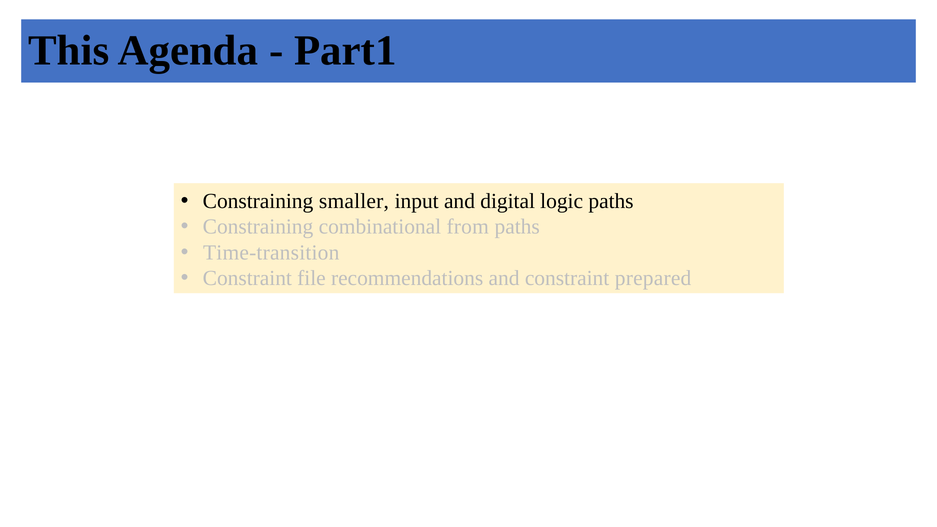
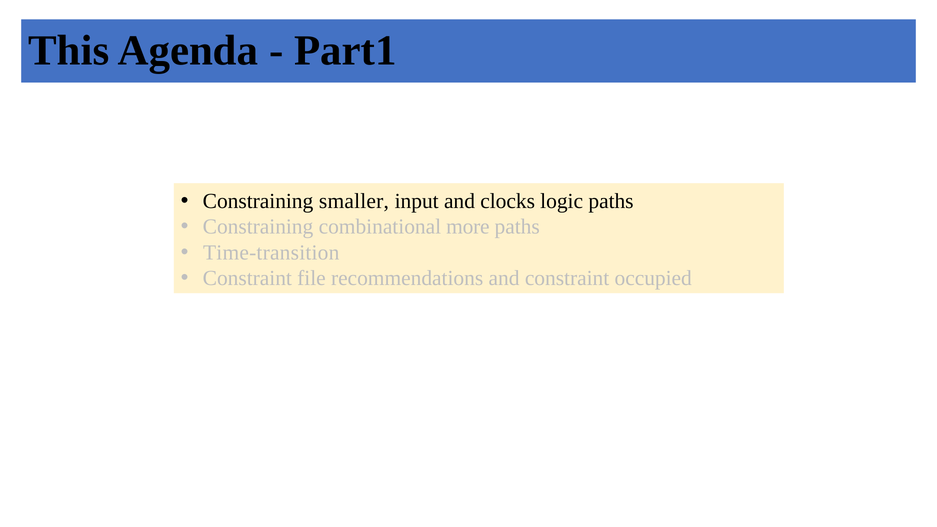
digital: digital -> clocks (508, 201)
from: from -> more (468, 227)
prepared: prepared -> occupied (653, 278)
